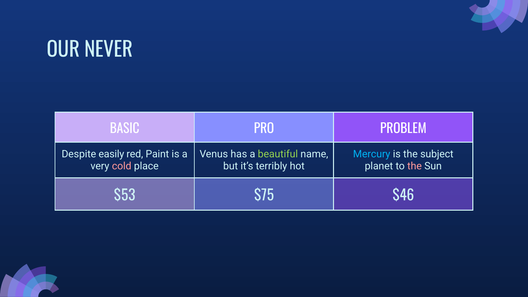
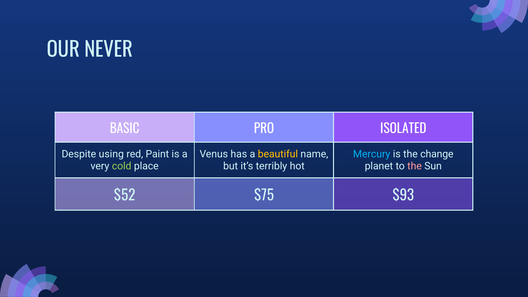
PROBLEM: PROBLEM -> ISOLATED (403, 129)
easily: easily -> using (111, 154)
beautiful colour: light green -> yellow (278, 154)
subject: subject -> change (437, 154)
cold colour: pink -> light green (122, 166)
$53: $53 -> $52 (125, 196)
$46: $46 -> $93 (403, 196)
